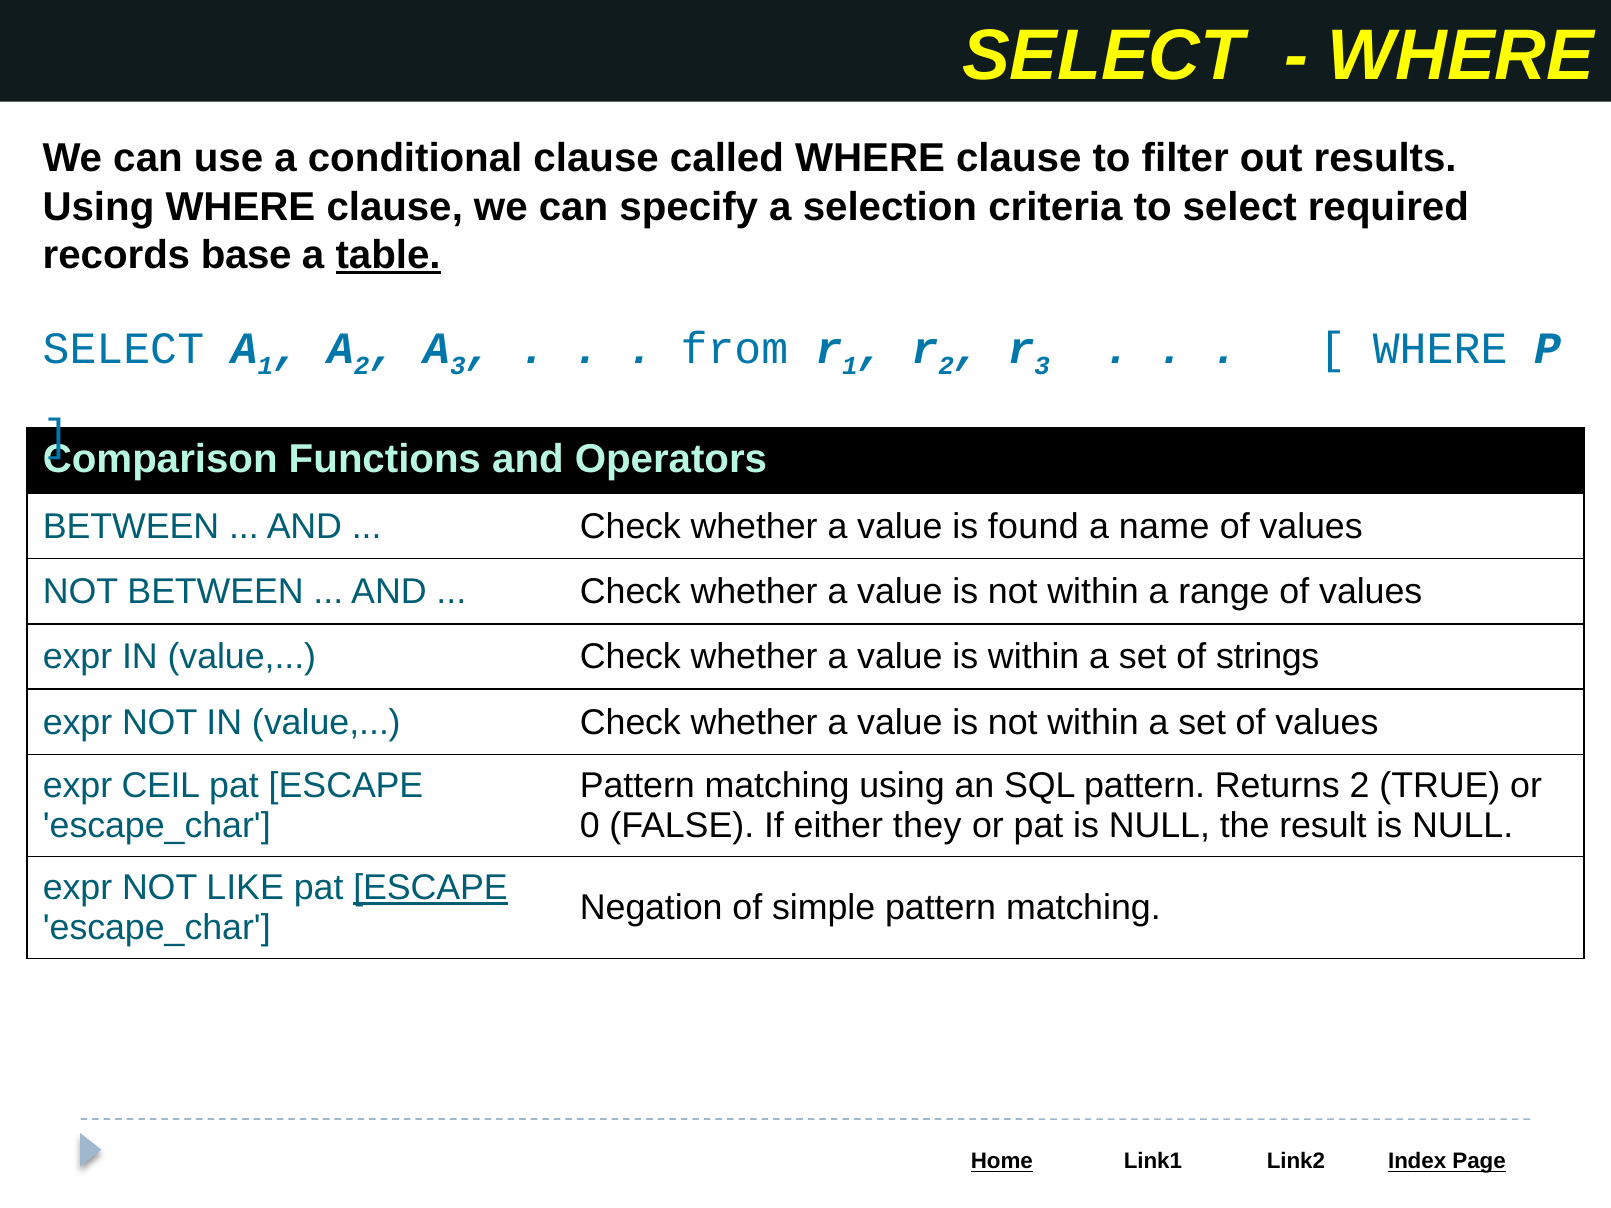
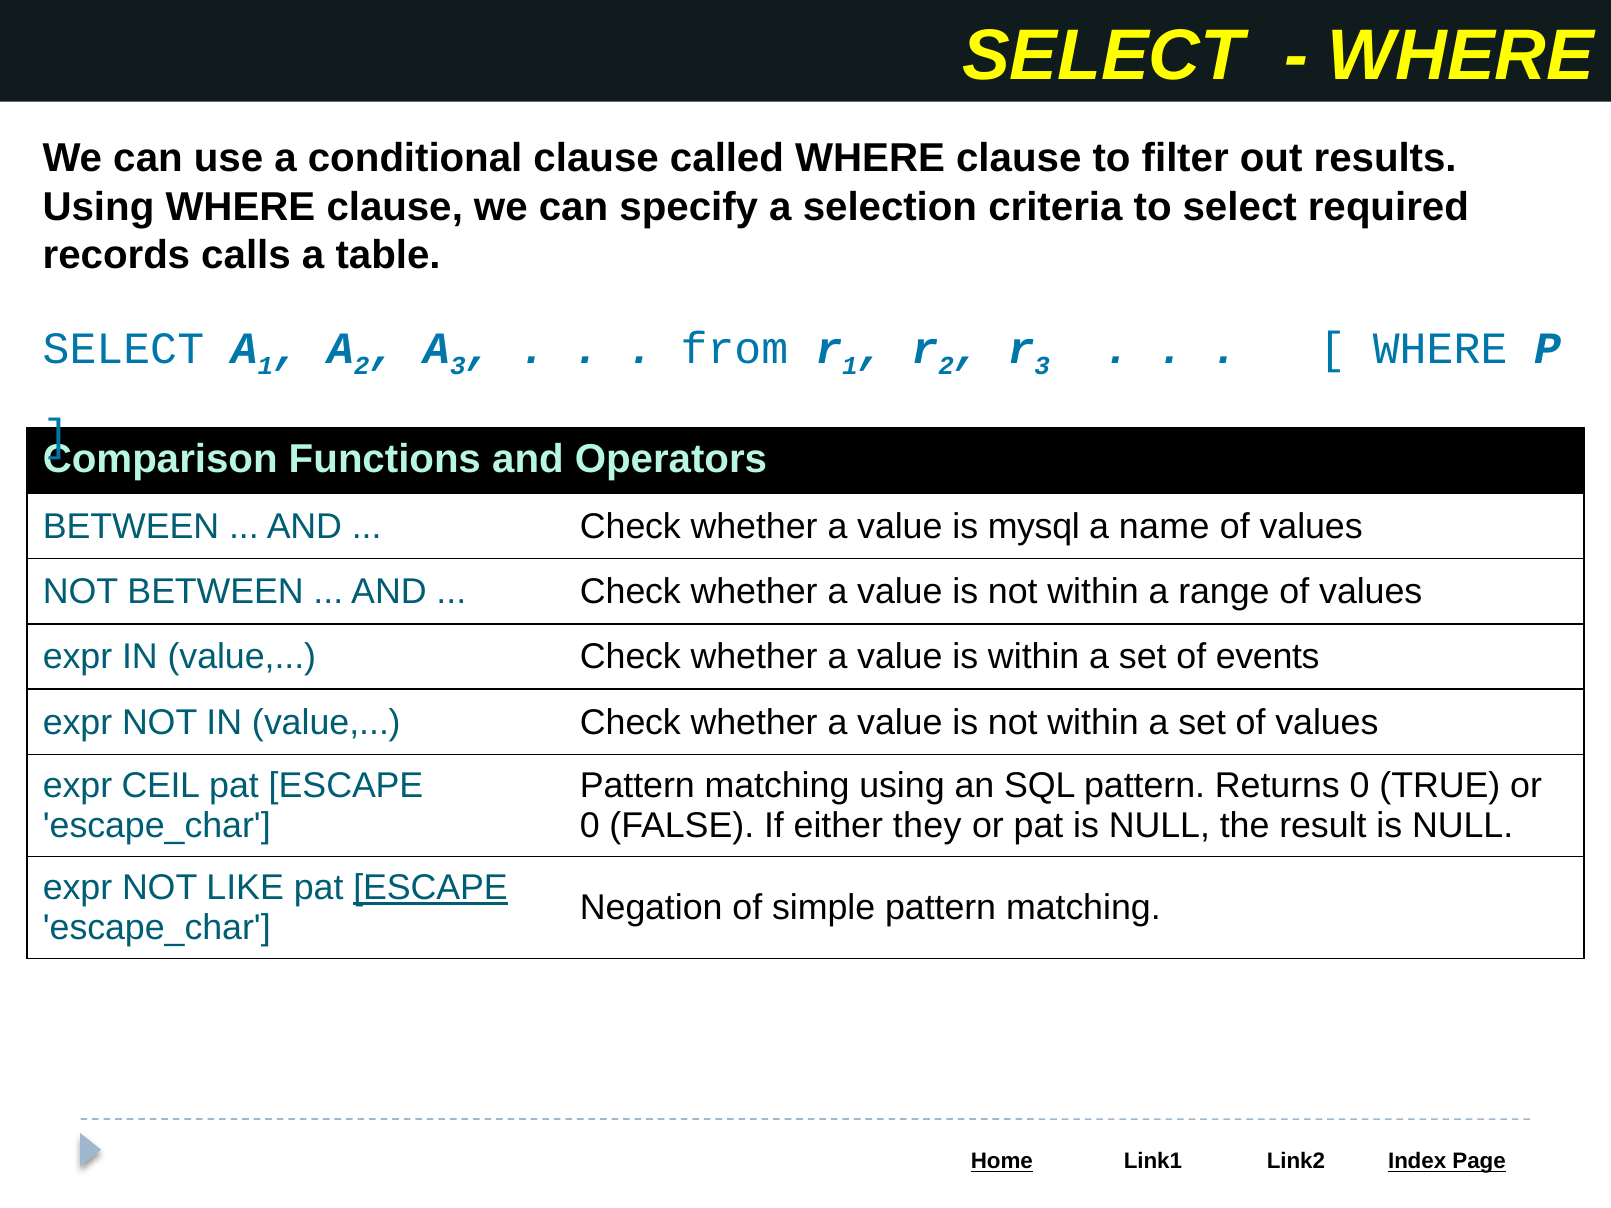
base: base -> calls (246, 255)
table underline: present -> none (388, 255)
found: found -> mysql (1034, 526)
strings: strings -> events (1268, 657)
Returns 2: 2 -> 0 (1359, 786)
